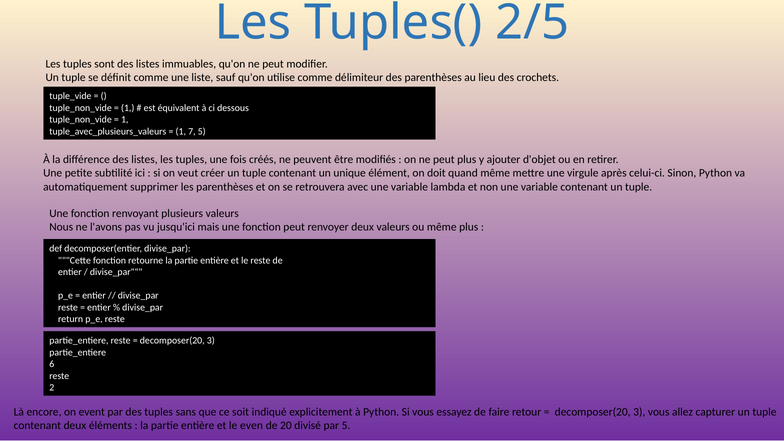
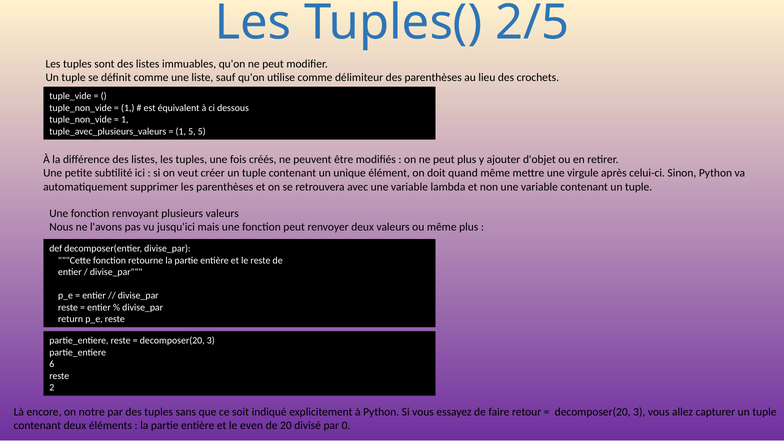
1 7: 7 -> 5 (192, 131)
event: event -> notre (92, 412)
par 5: 5 -> 0 (346, 426)
